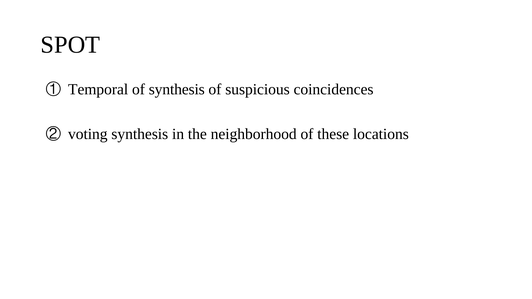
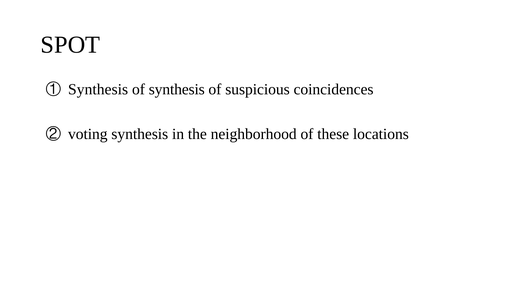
Temporal: Temporal -> Synthesis (98, 90)
